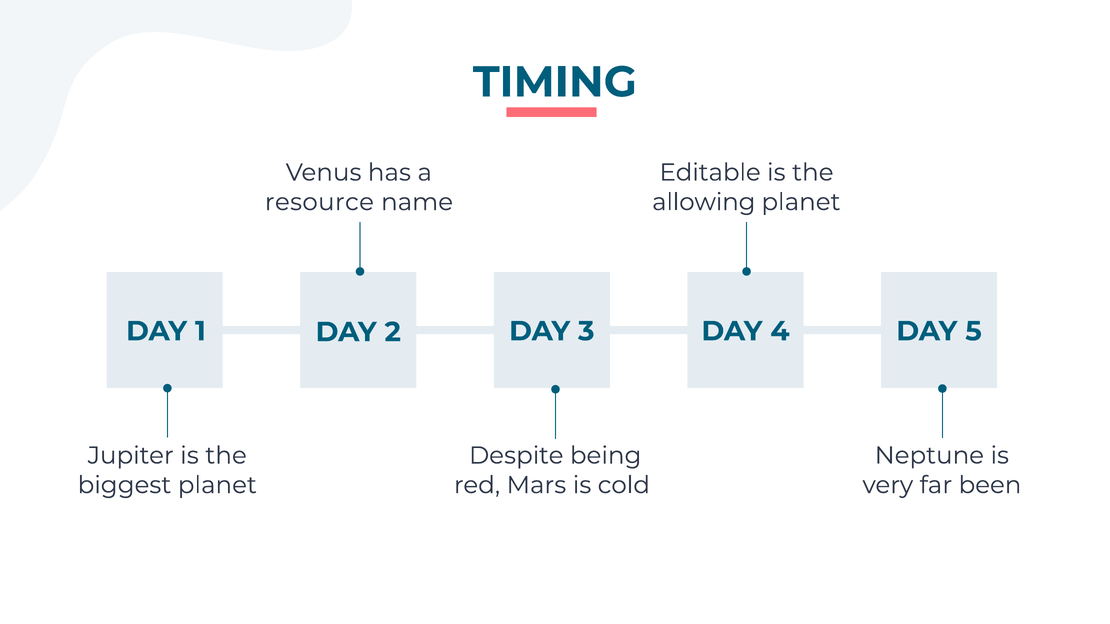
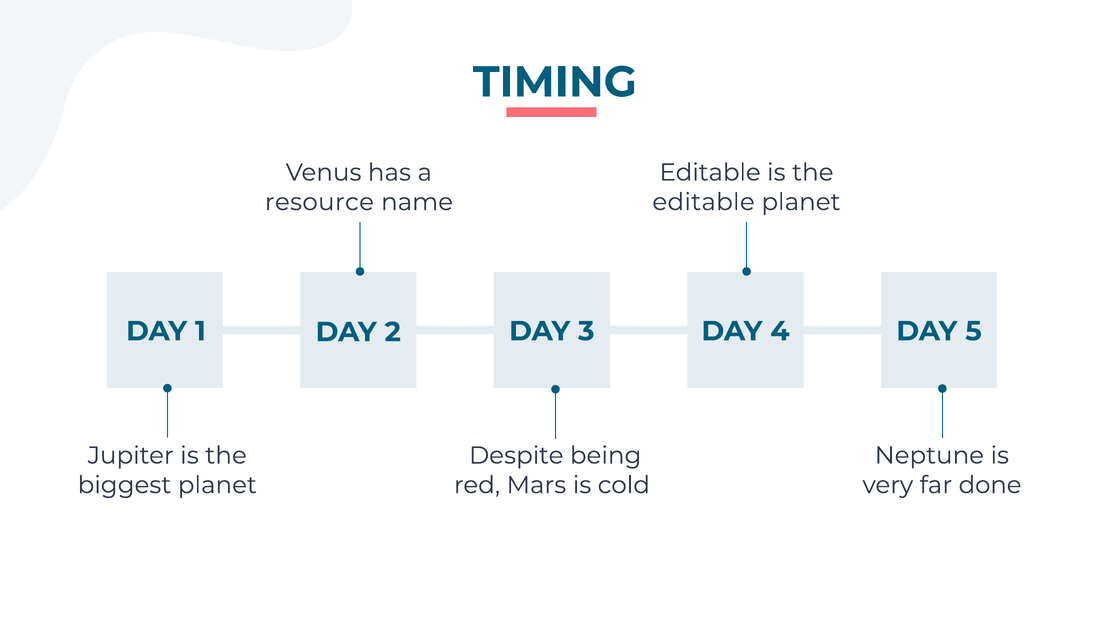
allowing: allowing -> editable (704, 202)
been: been -> done (990, 485)
